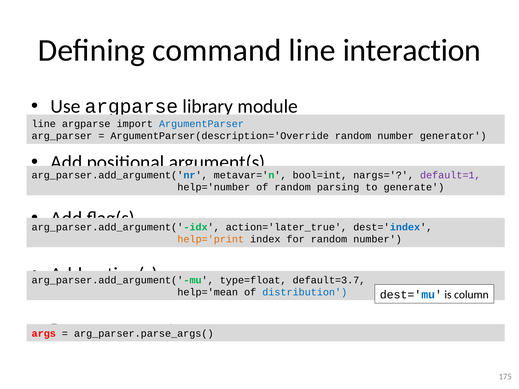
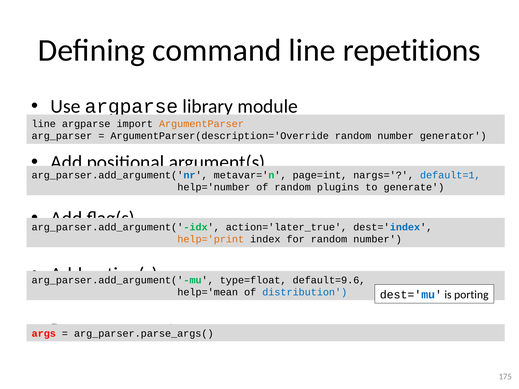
interaction: interaction -> repetitions (412, 50)
ArgumentParser colour: blue -> orange (201, 124)
bool=int: bool=int -> page=int (320, 175)
default=1 colour: purple -> blue (450, 175)
parsing: parsing -> plugins (338, 187)
default=3.7: default=3.7 -> default=9.6 (329, 280)
column: column -> porting (471, 295)
